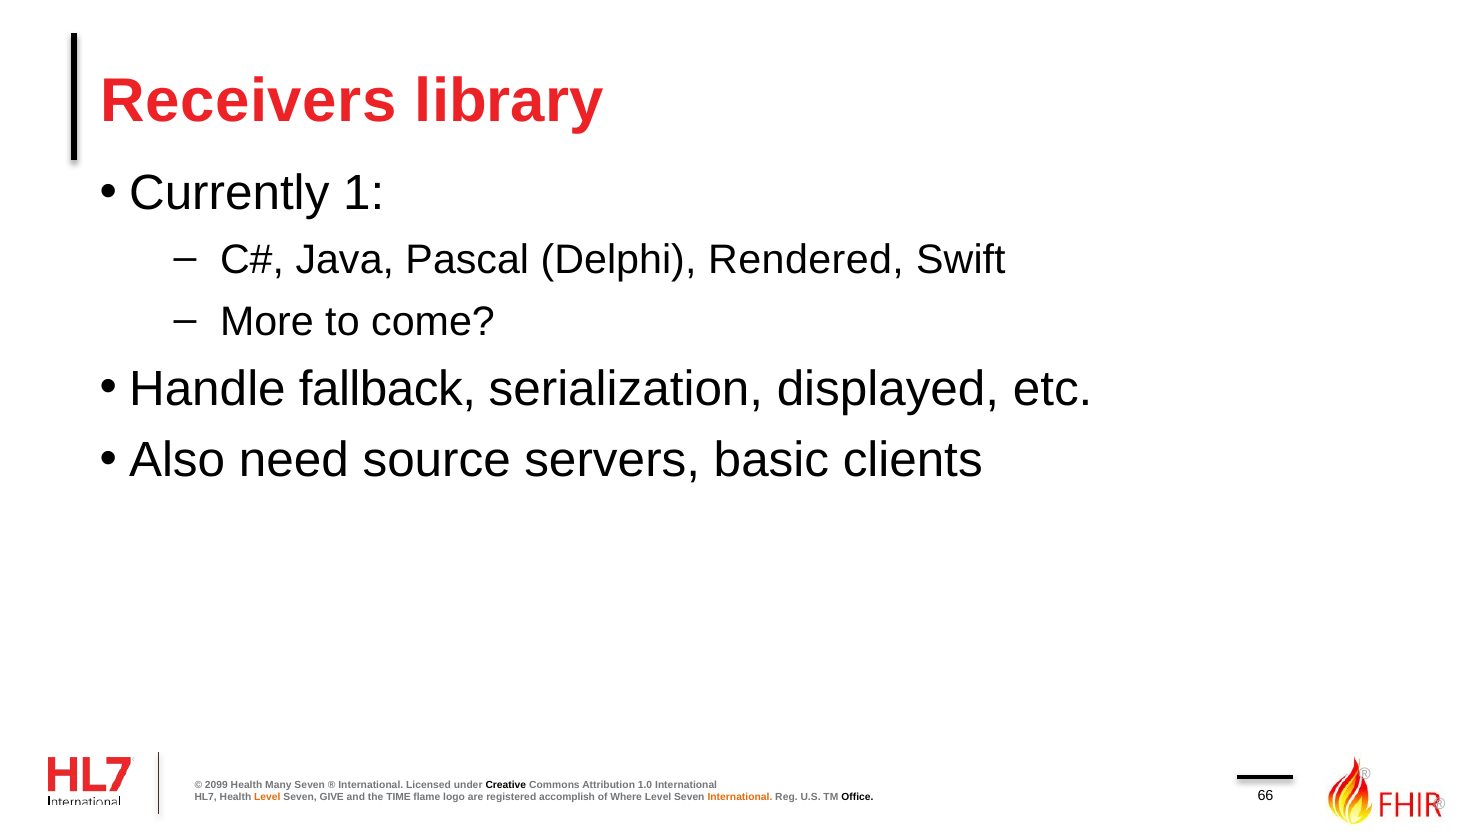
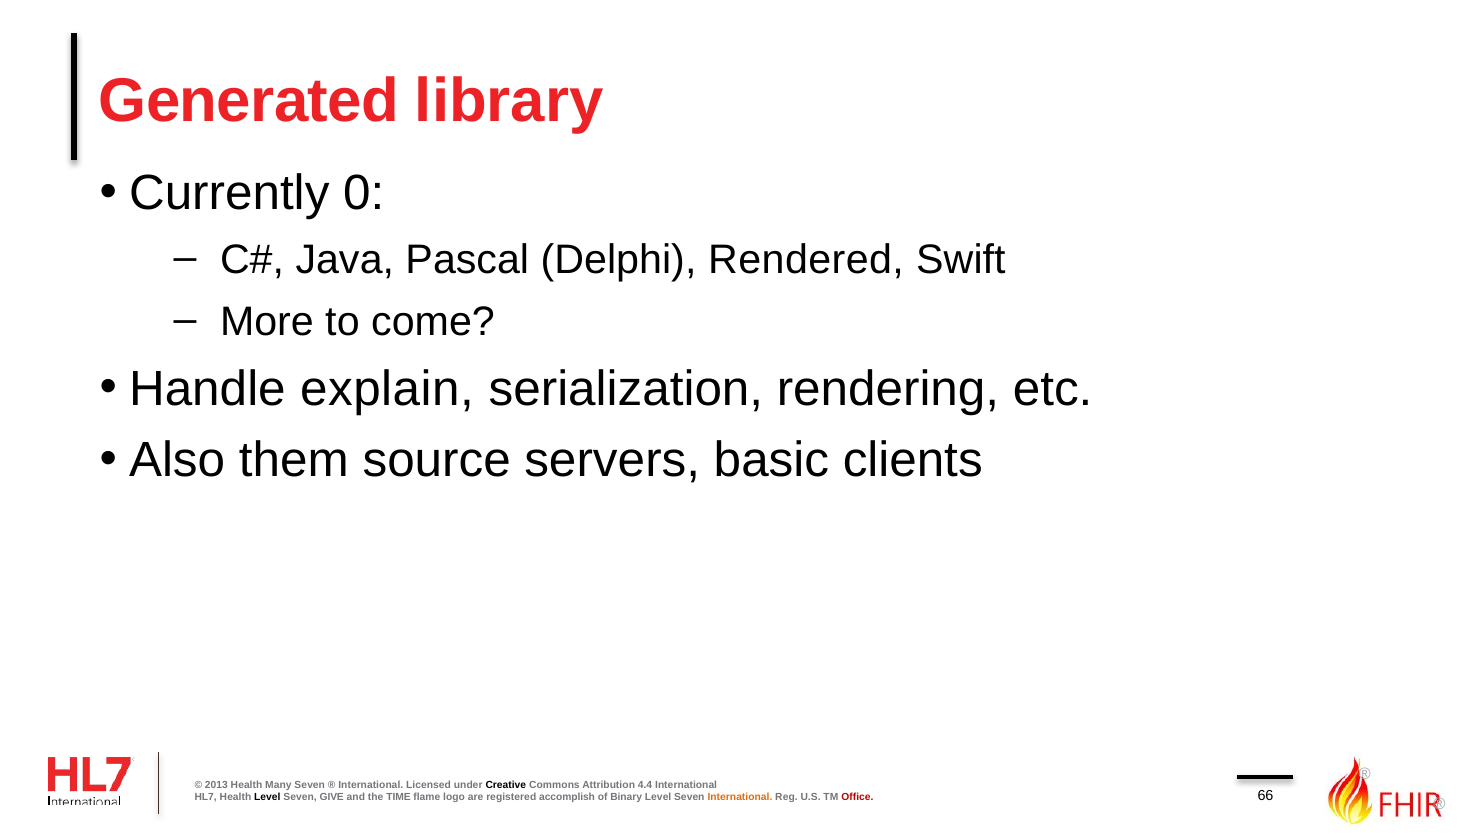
Receivers: Receivers -> Generated (249, 101)
1: 1 -> 0 (364, 193)
fallback: fallback -> explain (387, 389)
displayed: displayed -> rendering (888, 389)
need: need -> them (294, 460)
2099: 2099 -> 2013 (216, 785)
1.0: 1.0 -> 4.4 (645, 785)
Level colour: orange -> black (267, 797)
Where: Where -> Binary (626, 797)
Office colour: black -> red (857, 797)
